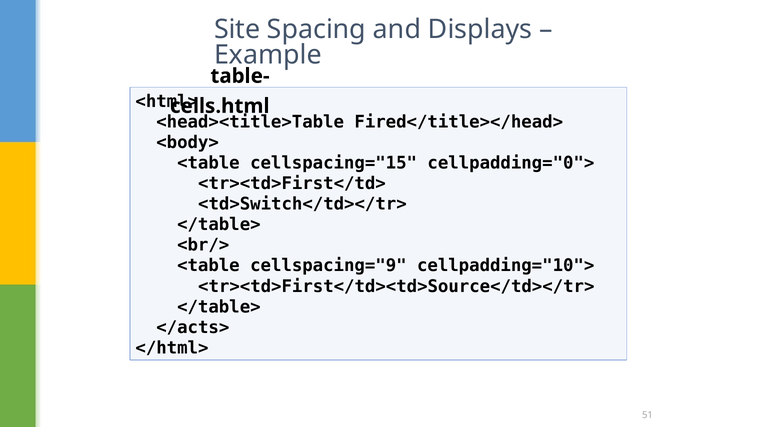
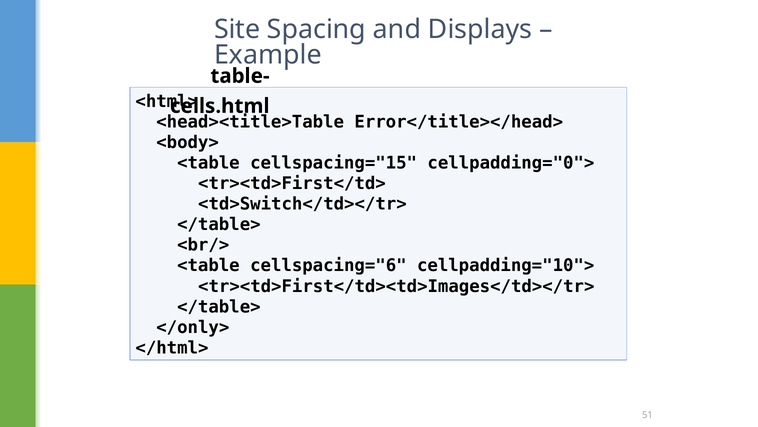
Fired</title></head>: Fired</title></head> -> Error</title></head> (459, 122)
cellspacing="9: cellspacing="9 -> cellspacing="6 (328, 265)
<tr><td>First</td><td>Source</td></tr>: <tr><td>First</td><td>Source</td></tr> -> <tr><td>First</td><td>Images</td></tr> (396, 286)
</acts>: </acts> -> </only> (193, 327)
